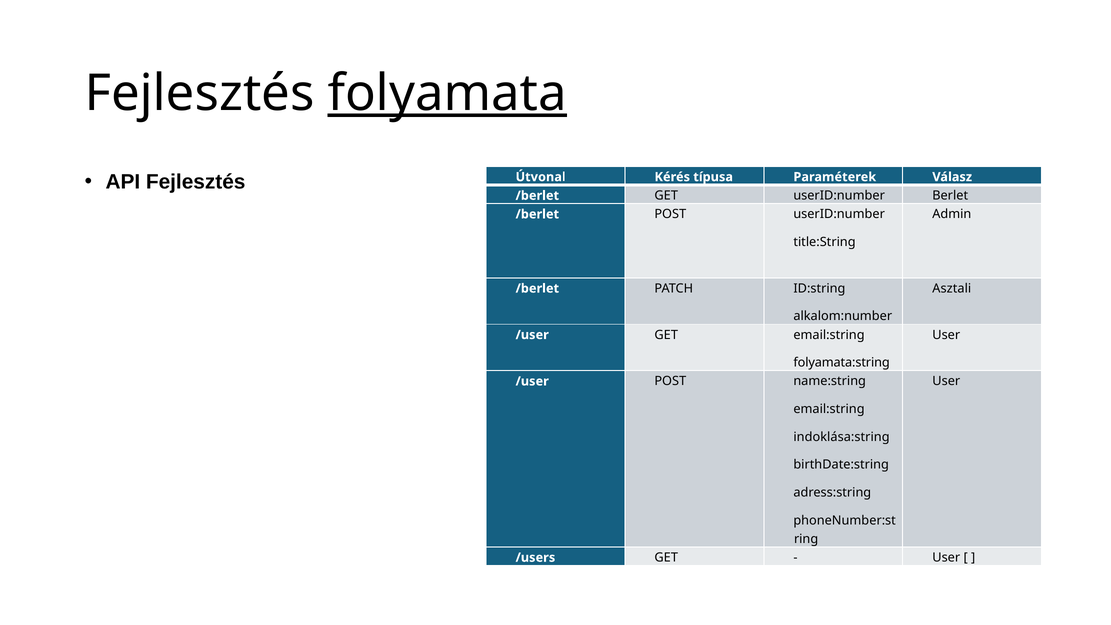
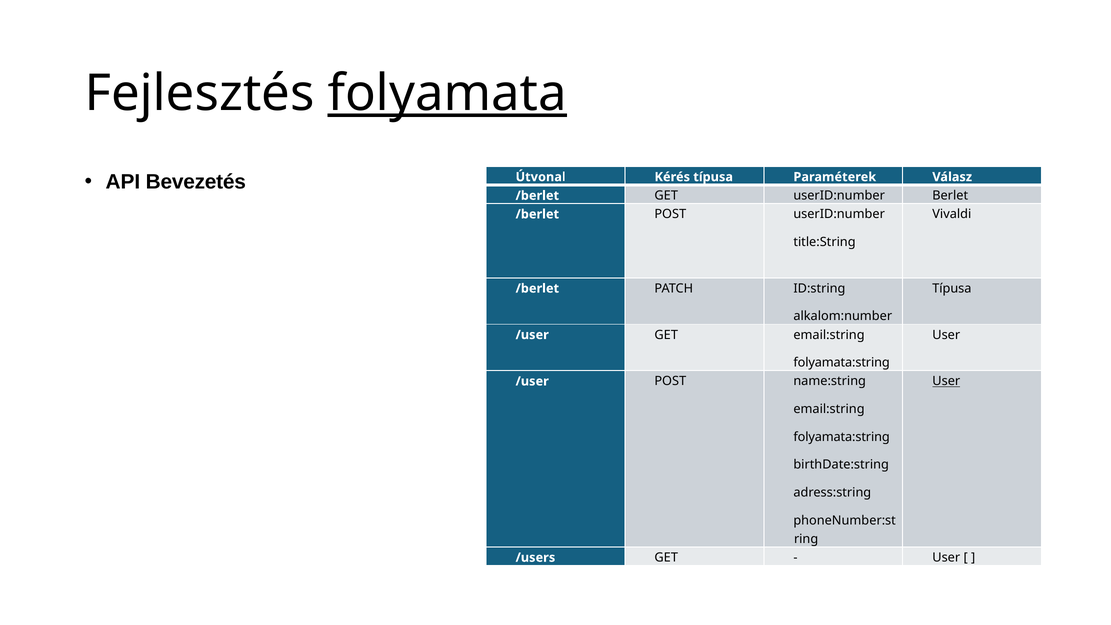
API Fejlesztés: Fejlesztés -> Bevezetés (196, 182)
Admin: Admin -> Vivaldi (952, 214)
Asztali: Asztali -> Típusa (952, 288)
User underline: none -> present (946, 381)
indoklása:string: indoklása:string -> folyamata:string (842, 437)
